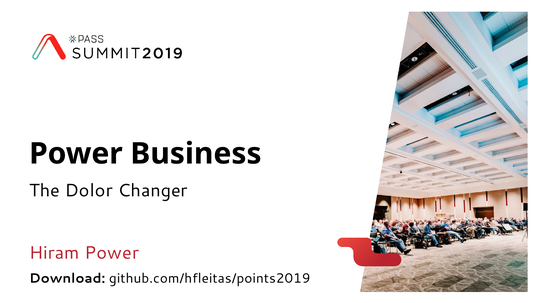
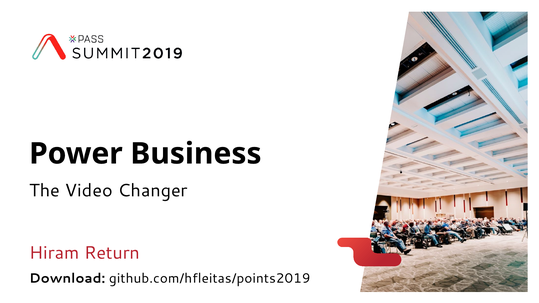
Dolor: Dolor -> Video (89, 191)
Hiram Power: Power -> Return (112, 253)
